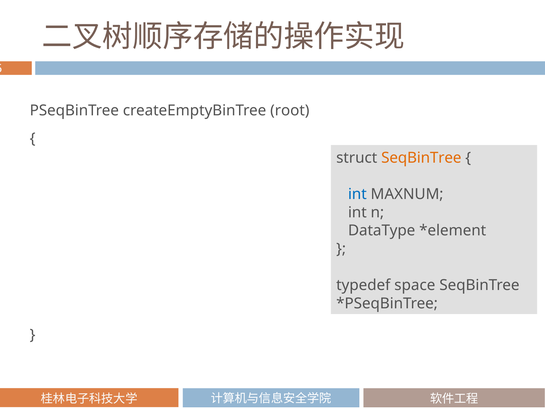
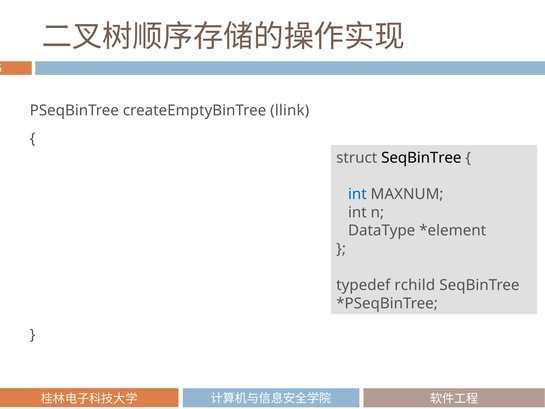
root: root -> llink (290, 111)
SeqBinTree colour: orange -> black (421, 158)
space: space -> rchild (415, 285)
